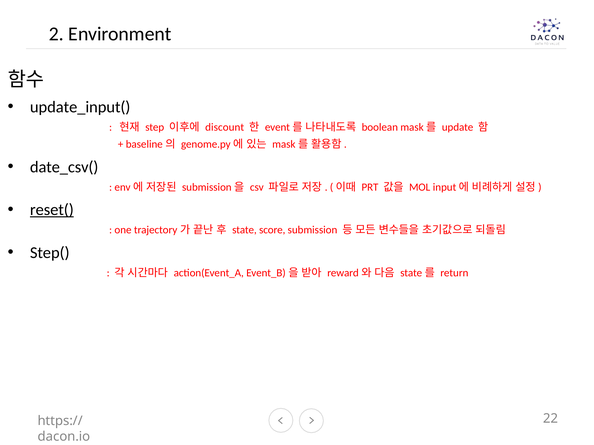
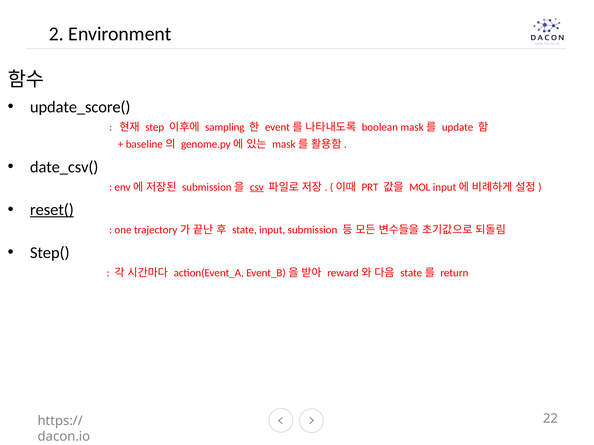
update_input(: update_input( -> update_score( (80, 107)
discount: discount -> sampling (225, 127)
csv underline: none -> present (257, 187)
score: score -> input (272, 230)
